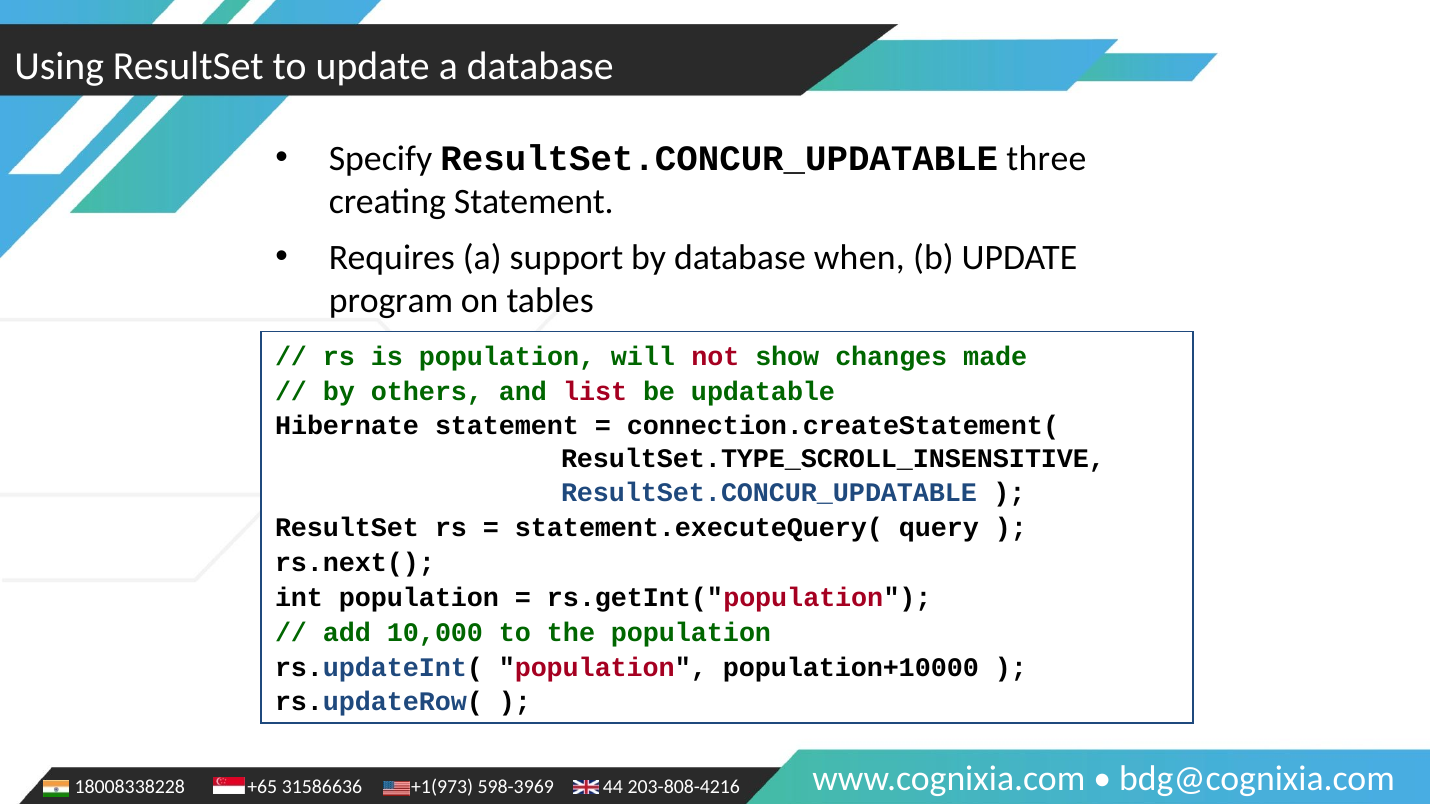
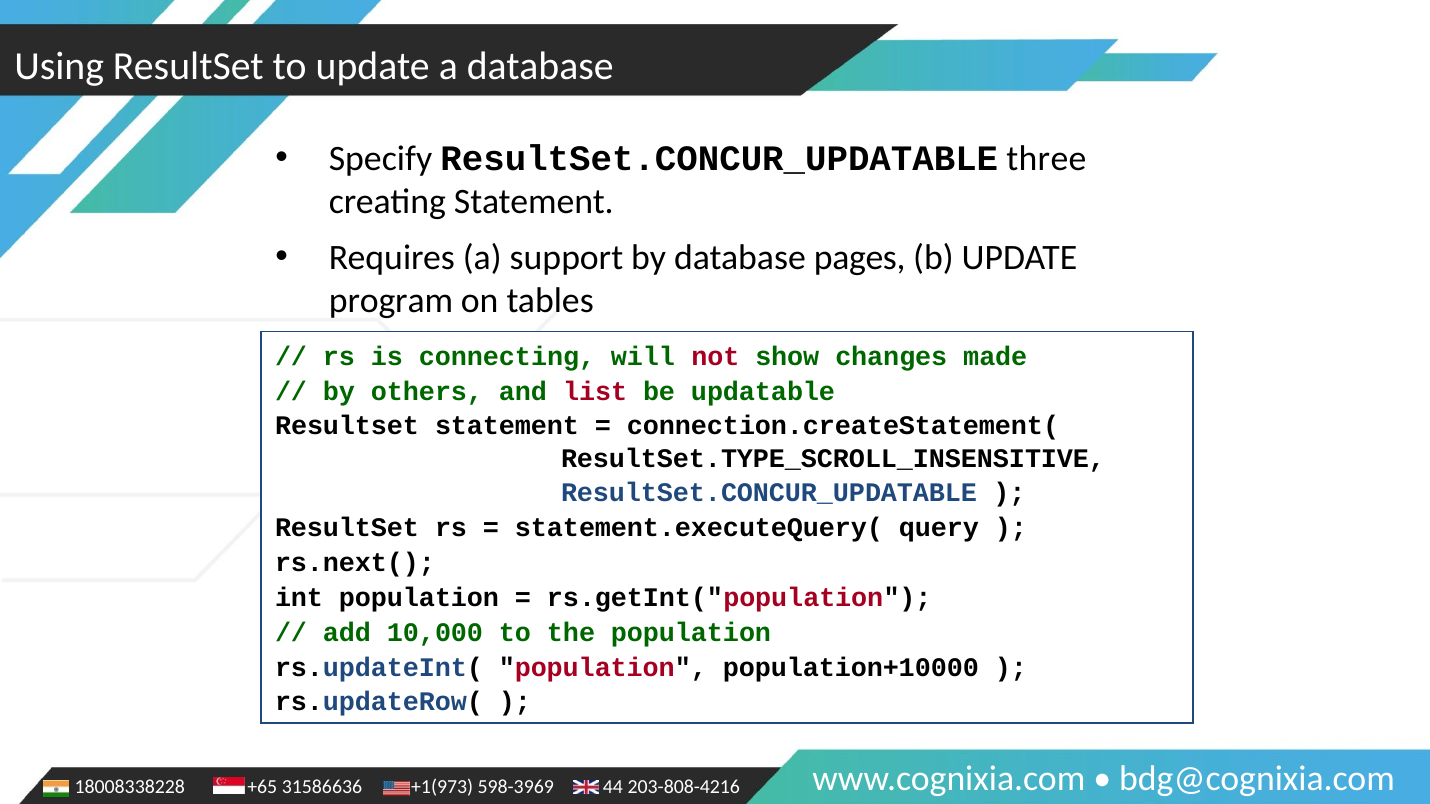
when: when -> pages (860, 258)
is population: population -> connecting (507, 357)
Hibernate: Hibernate -> Resultset (347, 426)
